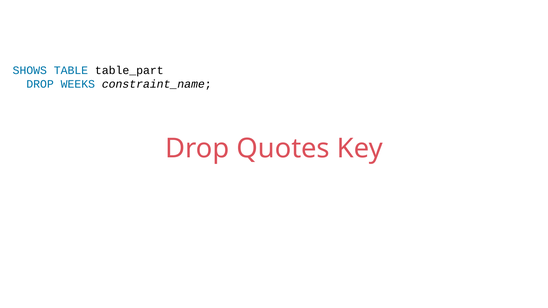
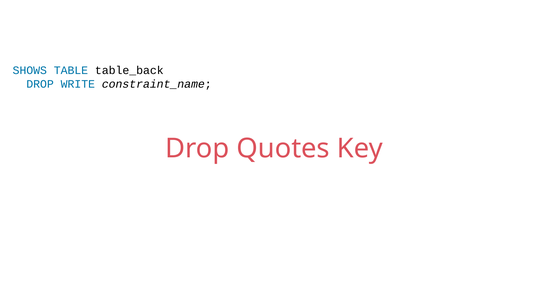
table_part: table_part -> table_back (129, 71)
WEEKS: WEEKS -> WRITE (78, 84)
